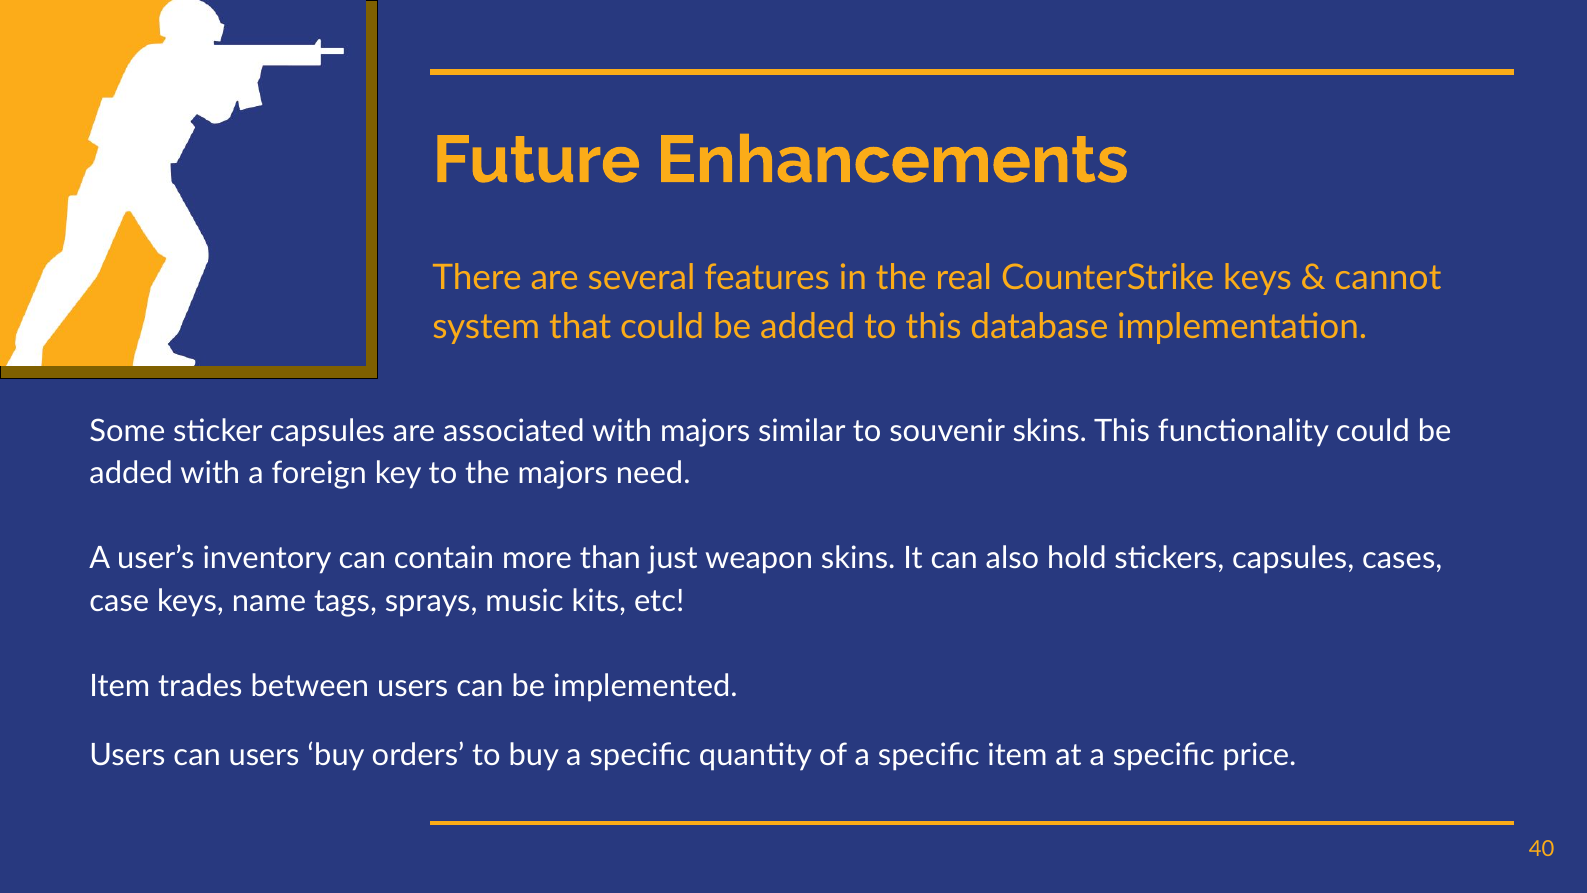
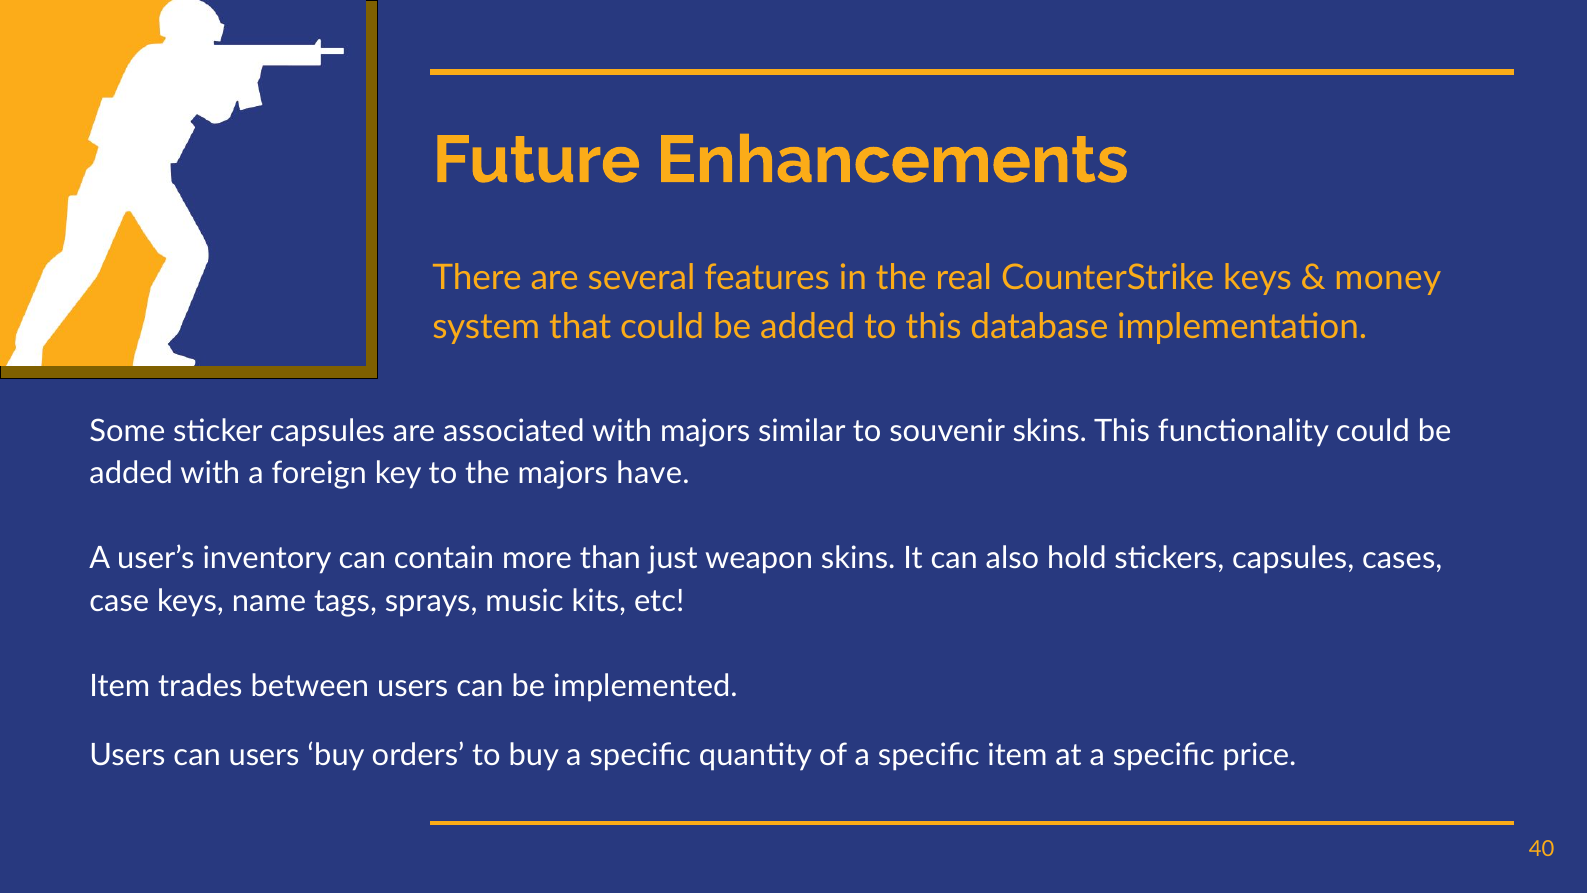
cannot: cannot -> money (1388, 278)
need: need -> have (653, 473)
